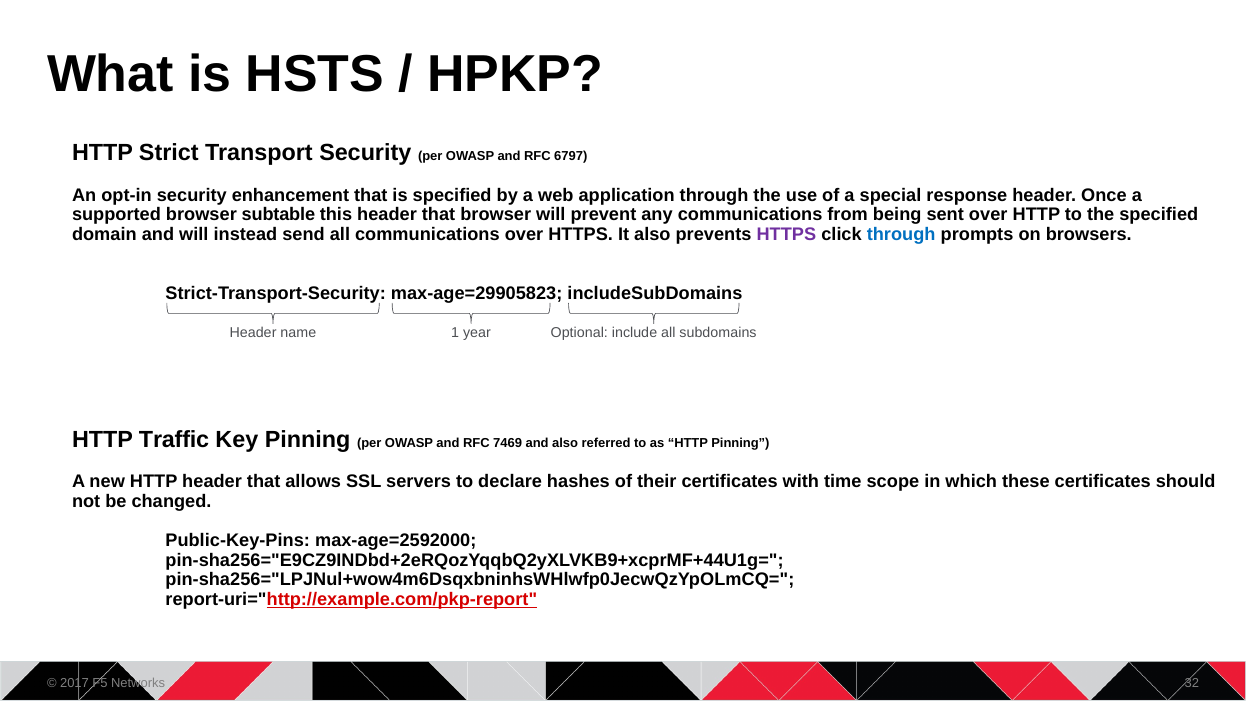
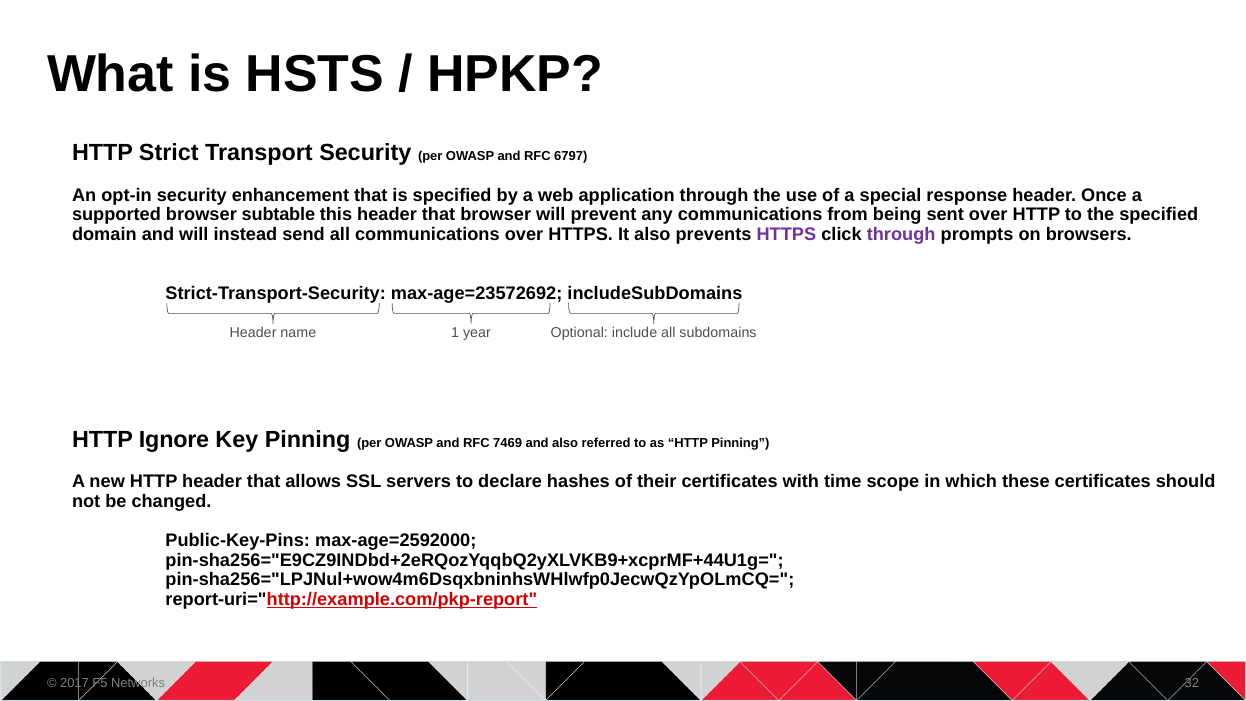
through colour: blue -> purple (901, 235)
max-age=29905823: max-age=29905823 -> max-age=23572692 (477, 293)
Traffic: Traffic -> Ignore (174, 439)
